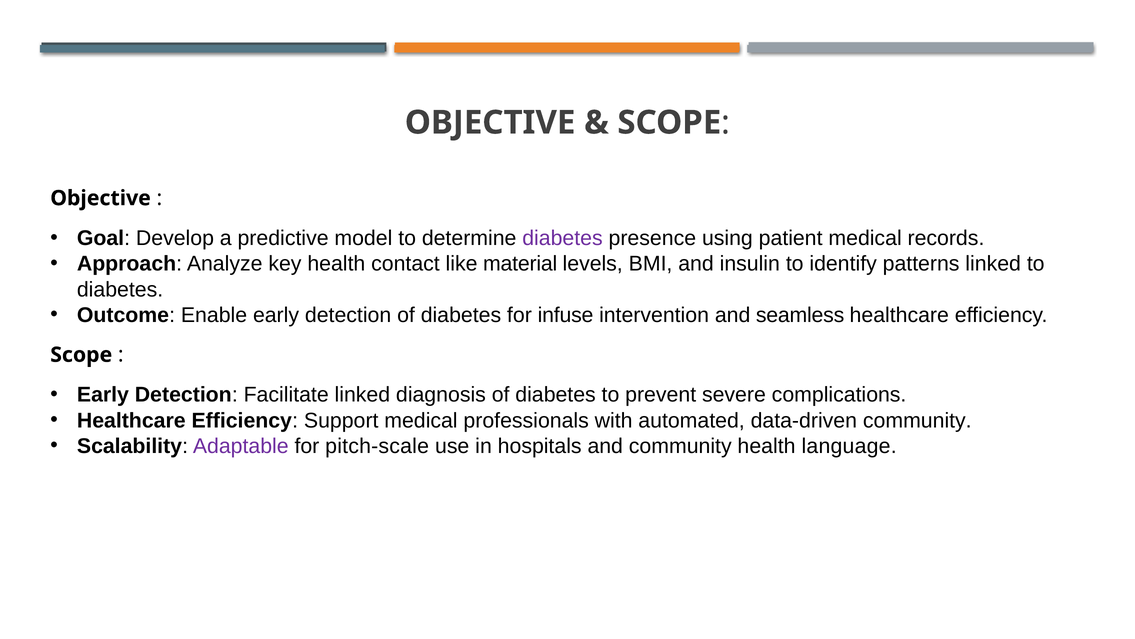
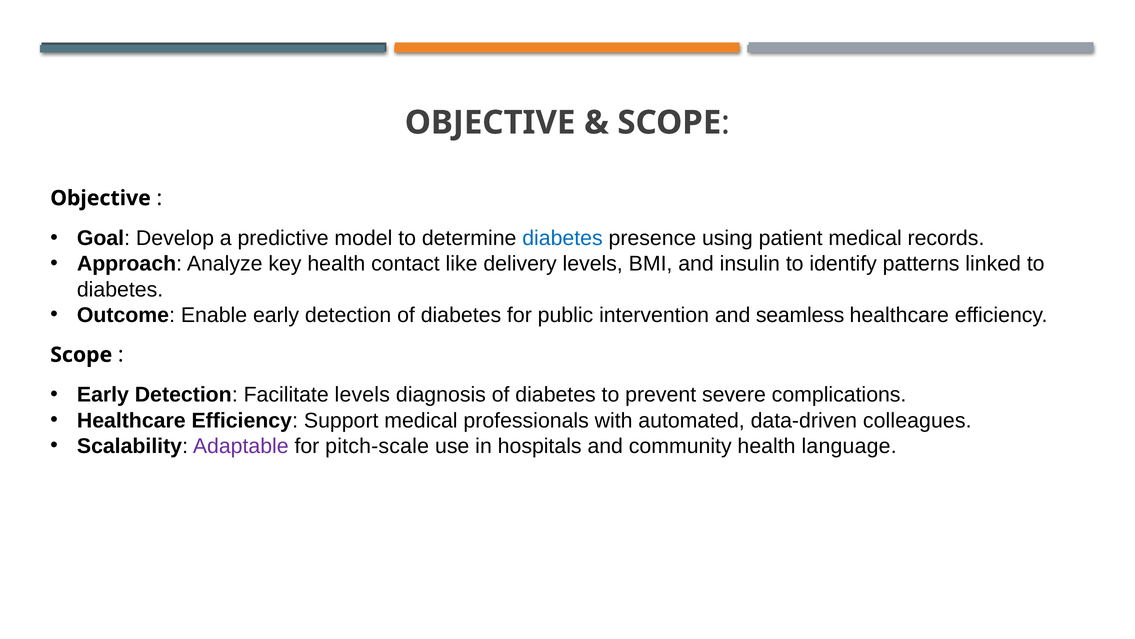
diabetes colour: purple -> blue (562, 238)
material: material -> delivery (520, 264)
infuse: infuse -> public (565, 315)
Facilitate linked: linked -> levels (362, 395)
data-driven community: community -> colleagues (917, 420)
